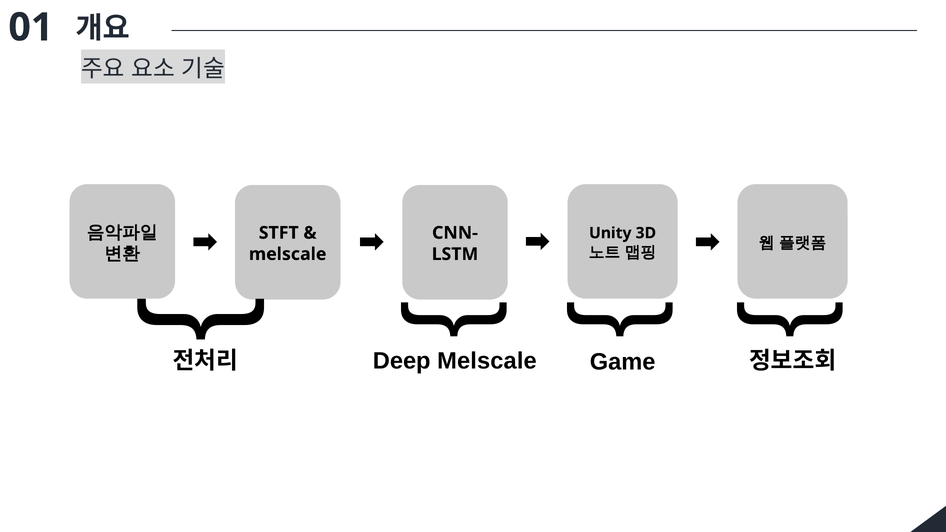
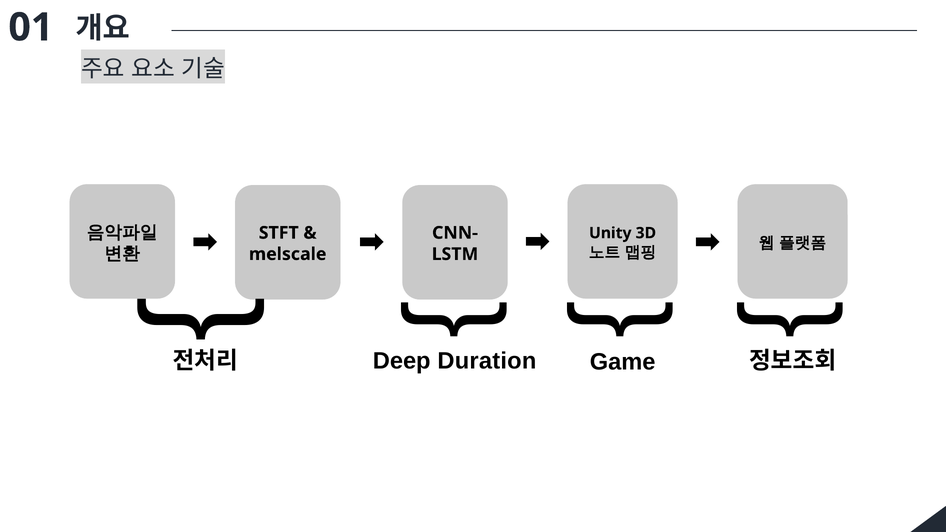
Deep Melscale: Melscale -> Duration (487, 361)
